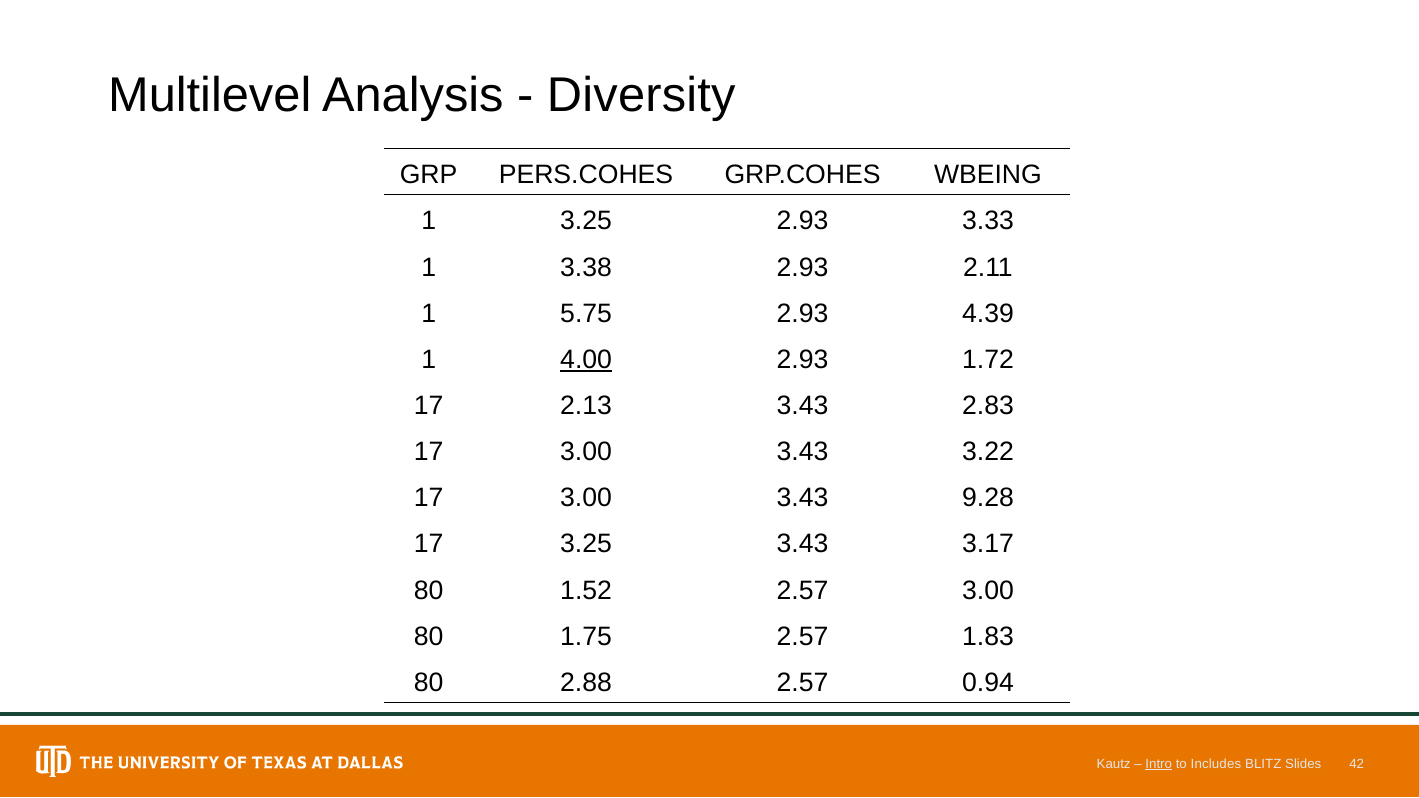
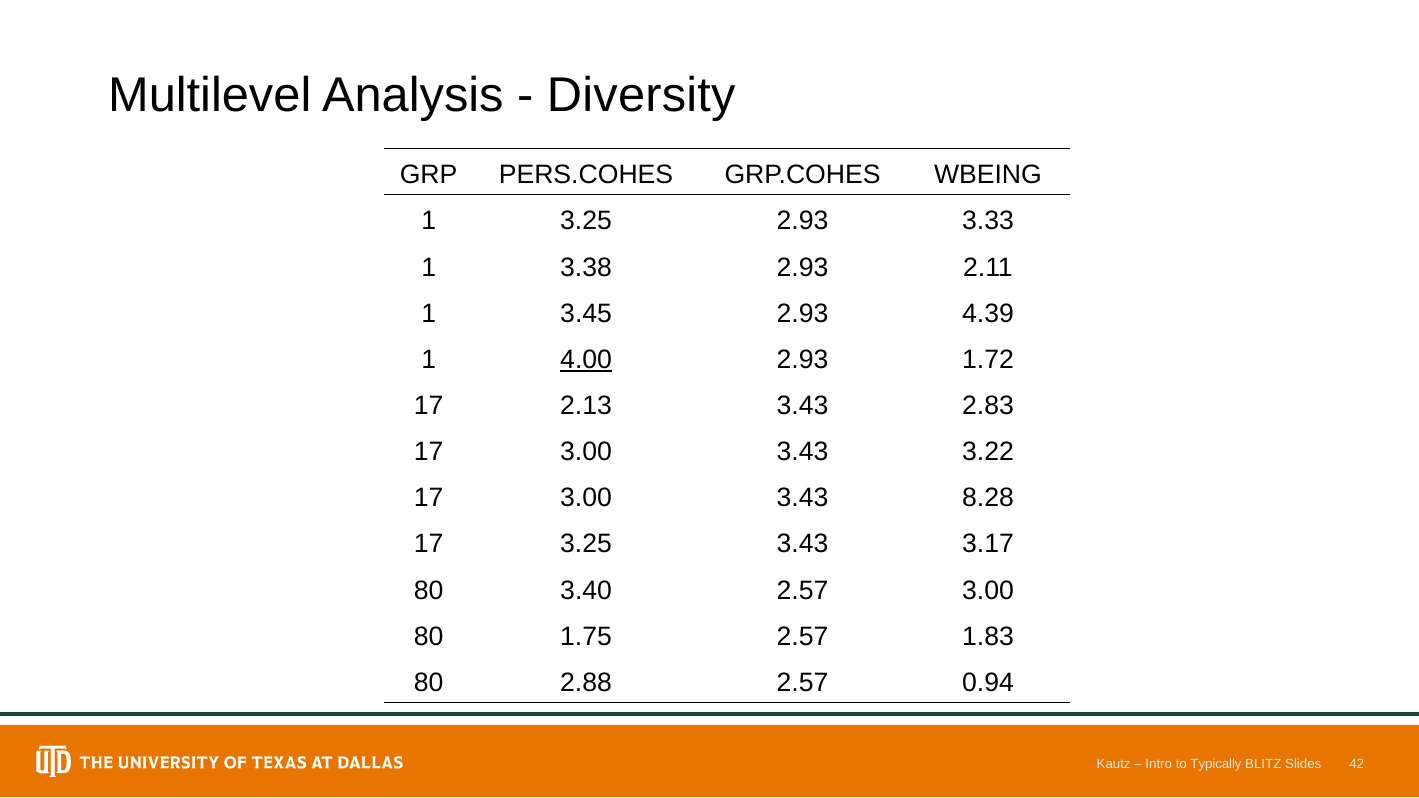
5.75: 5.75 -> 3.45 (586, 313)
9.28: 9.28 -> 8.28 (988, 498)
1.52: 1.52 -> 3.40 (586, 591)
Intro underline: present -> none (1159, 764)
Includes: Includes -> Typically (1216, 764)
